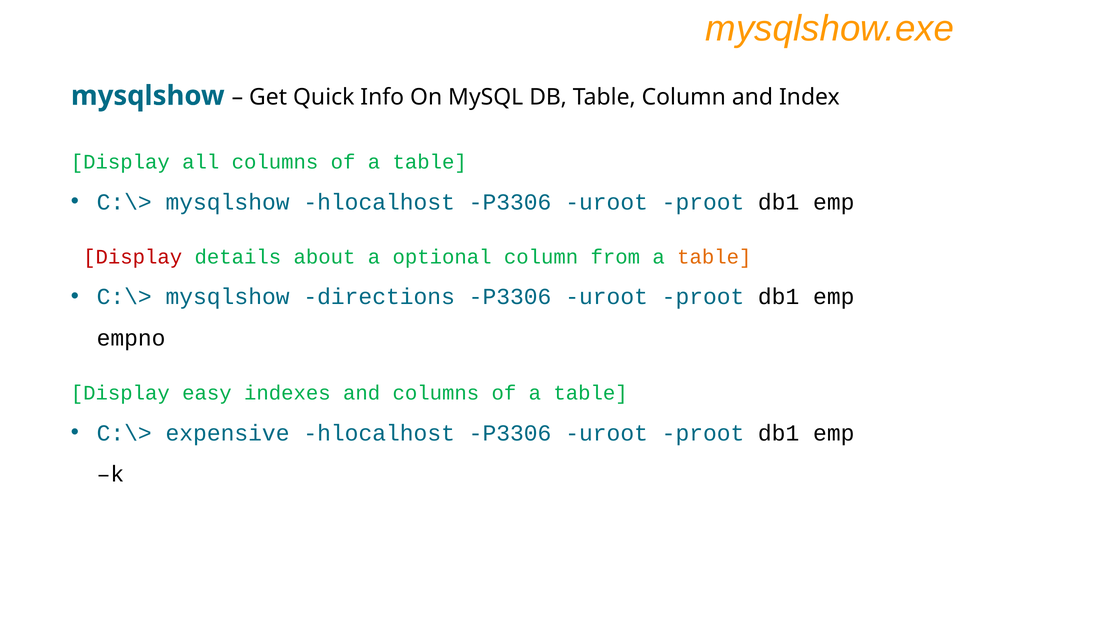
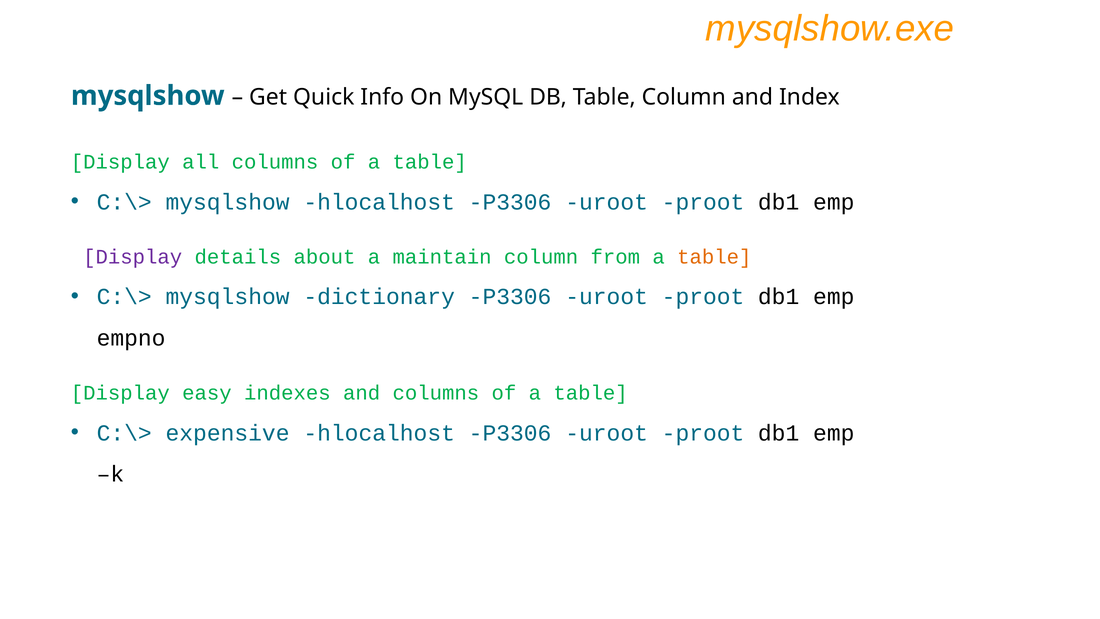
Display colour: red -> purple (133, 257)
optional: optional -> maintain (442, 257)
directions: directions -> dictionary (379, 297)
